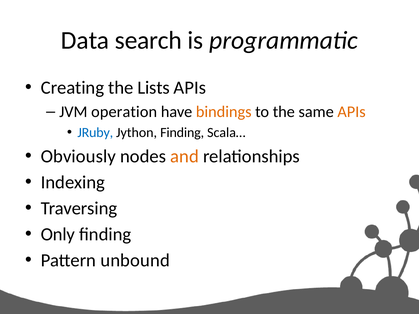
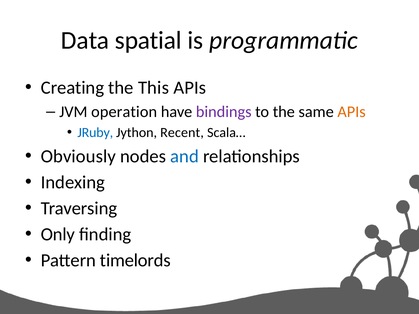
search: search -> spatial (148, 41)
Lists: Lists -> This (153, 88)
bindings colour: orange -> purple (224, 112)
Jython Finding: Finding -> Recent (182, 133)
and colour: orange -> blue (185, 156)
unbound: unbound -> timelords (135, 261)
